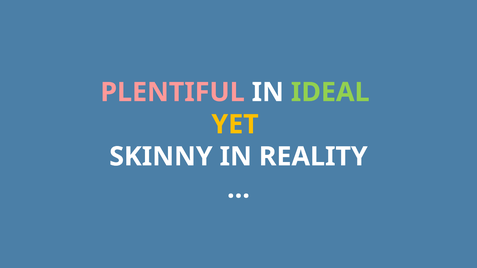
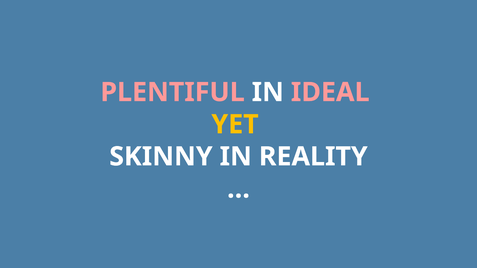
IDEAL colour: light green -> pink (330, 92)
